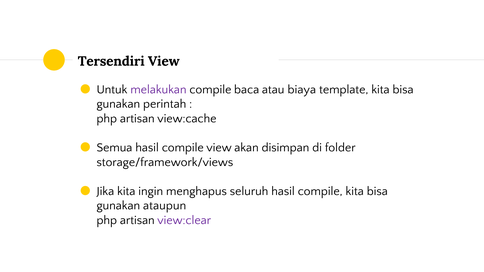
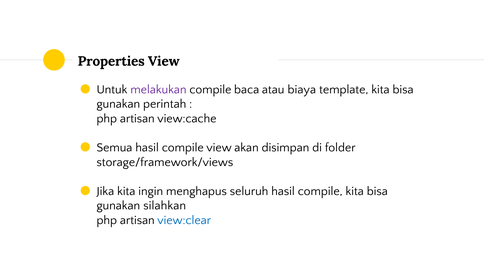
Tersendiri: Tersendiri -> Properties (111, 61)
ataupun: ataupun -> silahkan (165, 206)
view:clear colour: purple -> blue (184, 220)
